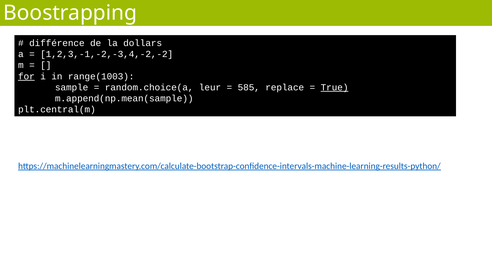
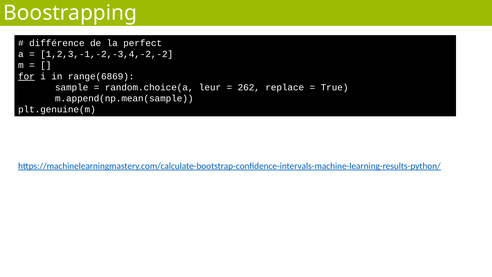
dollars: dollars -> perfect (143, 43)
range(1003: range(1003 -> range(6869 (101, 76)
585: 585 -> 262 (249, 87)
True underline: present -> none (335, 87)
plt.central(m: plt.central(m -> plt.genuine(m (57, 109)
